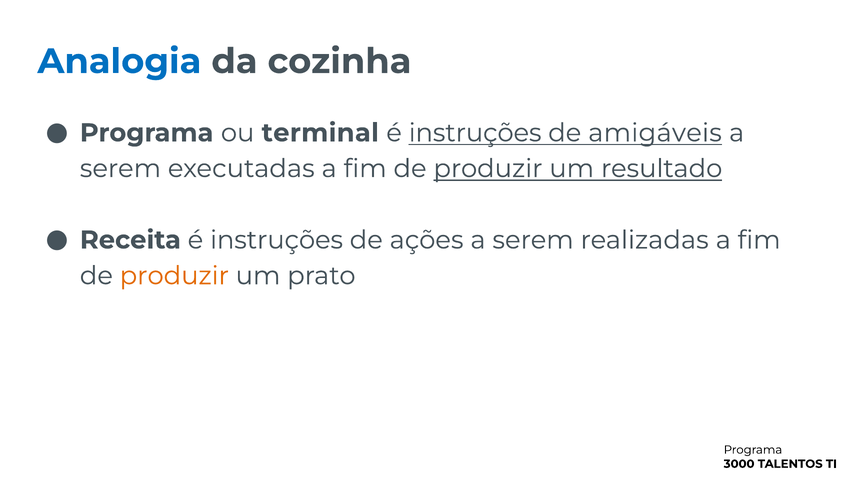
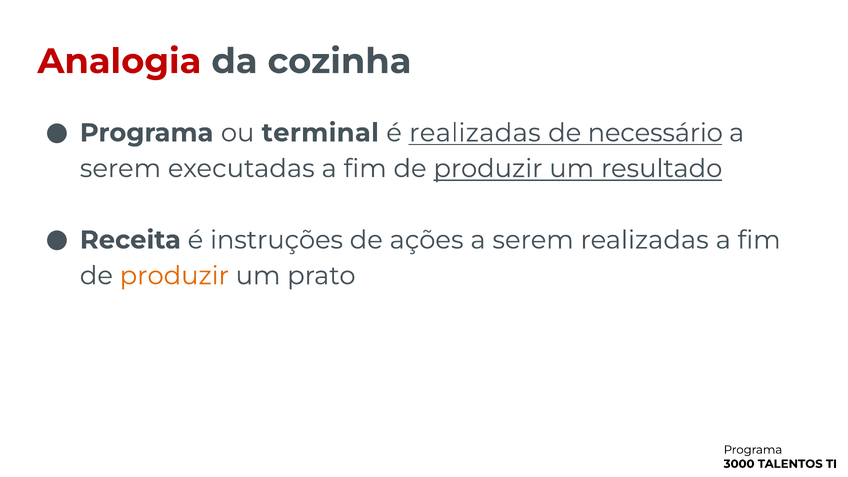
Analogia colour: blue -> red (119, 61)
instruções: instruções -> realizadas (475, 133)
amigáveis: amigáveis -> necessário (655, 133)
